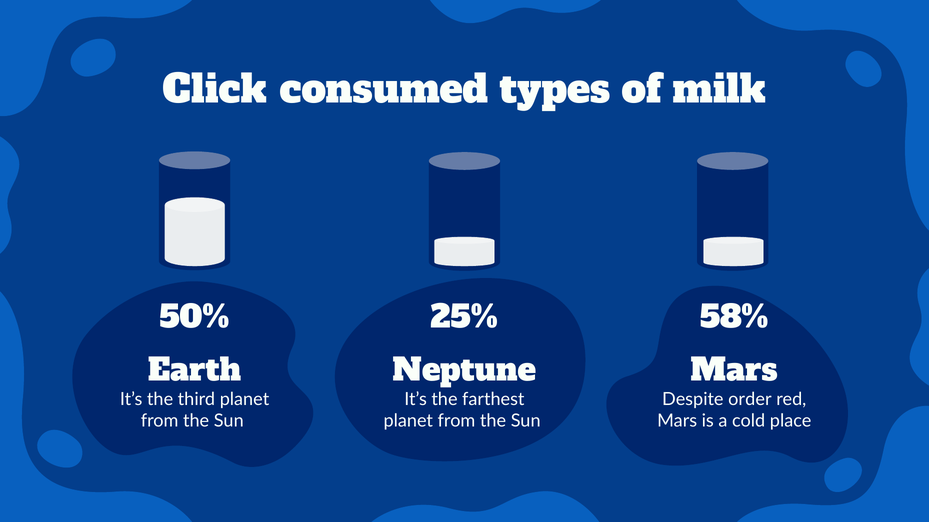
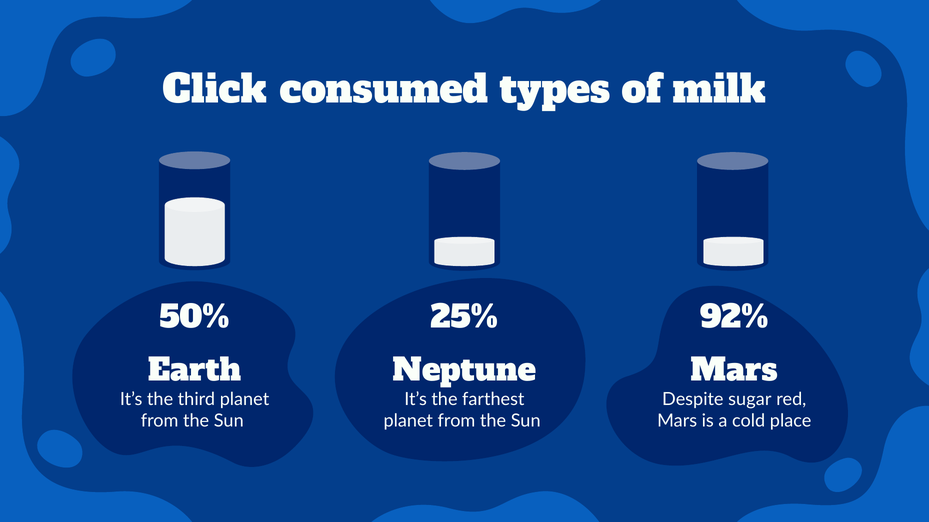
58%: 58% -> 92% (734, 318)
order: order -> sugar (750, 400)
